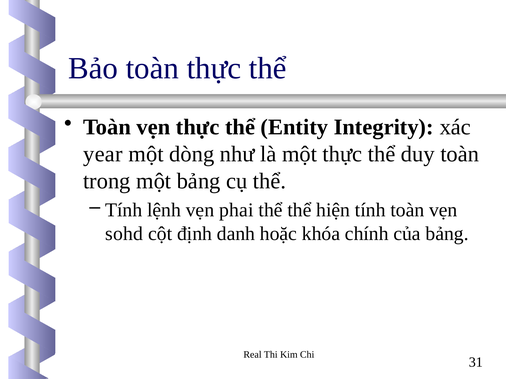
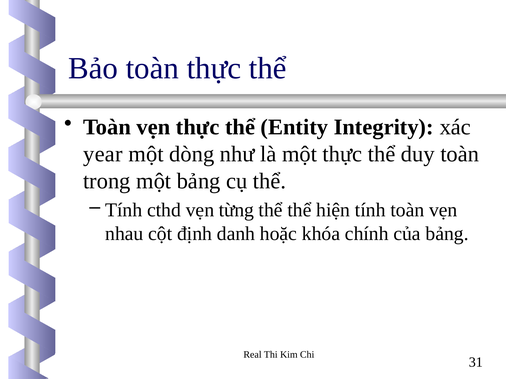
lệnh: lệnh -> cthd (164, 210)
phai: phai -> từng (236, 210)
sohd: sohd -> nhau (124, 234)
